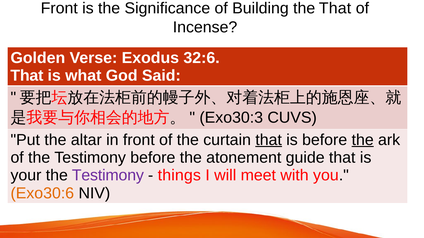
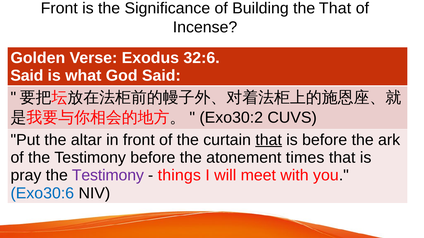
That: That -> Said (27, 76)
Exo30:3: Exo30:3 -> Exo30:2 (231, 118)
the underline: present -> none (363, 140)
guide: guide -> times (305, 158)
your: your -> pray (26, 176)
Exo30:6 colour: orange -> blue (42, 194)
